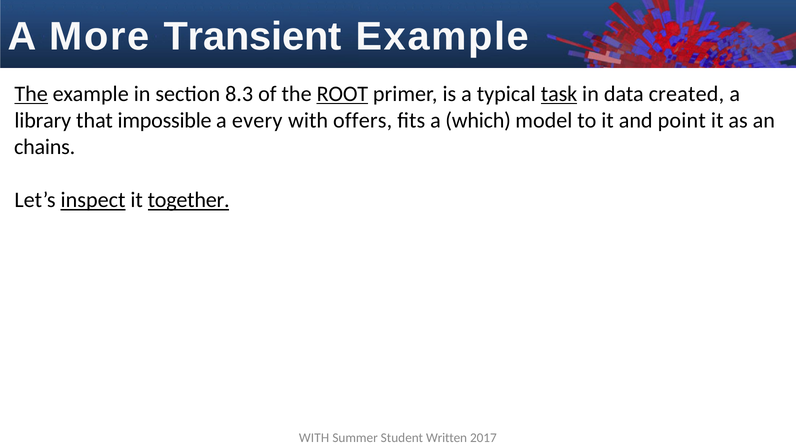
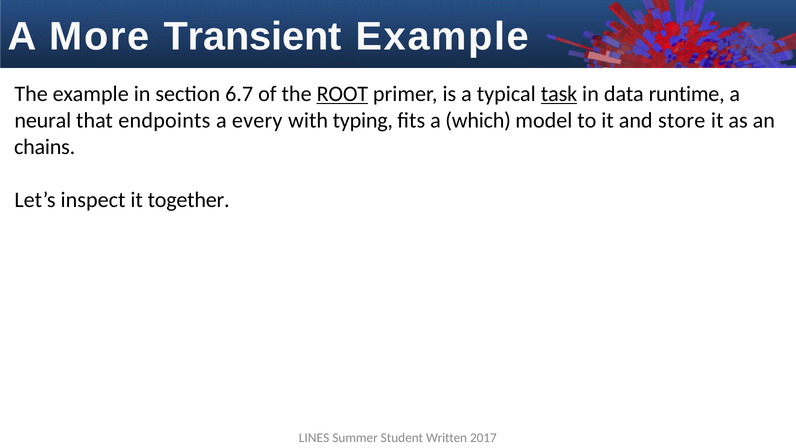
The underline: present -> none (31, 94)
8.3: 8.3 -> 6.7 (239, 94)
created: created -> runtime (687, 94)
library: library -> neural (43, 120)
impossible: impossible -> endpoints (164, 120)
offers: offers -> typing (363, 120)
point: point -> store (682, 120)
inspect underline: present -> none (93, 200)
together underline: present -> none (189, 200)
WITH: WITH -> LINES (314, 438)
